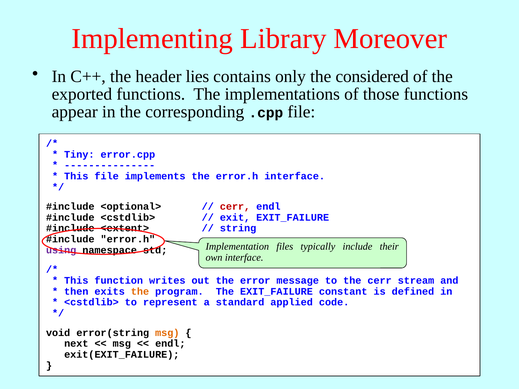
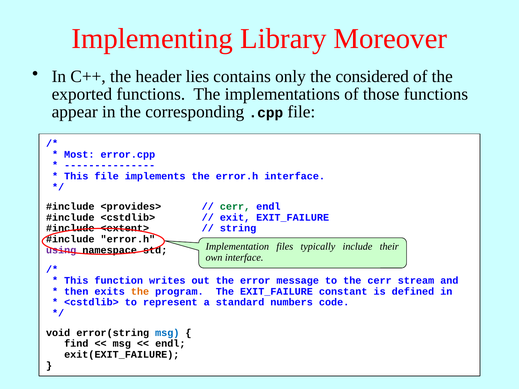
Tiny: Tiny -> Most (79, 154)
<optional>: <optional> -> <provides> (131, 207)
cerr colour: red -> green (235, 207)
applied: applied -> numbers (292, 303)
msg colour: orange -> blue (167, 333)
next: next -> find (76, 344)
